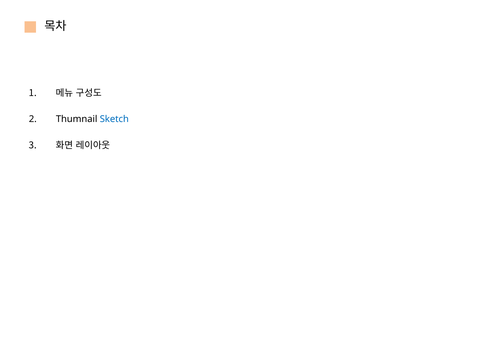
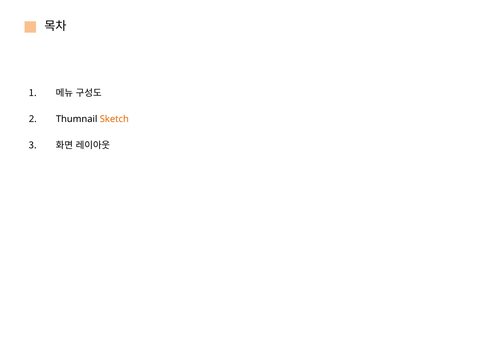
Sketch colour: blue -> orange (114, 119)
